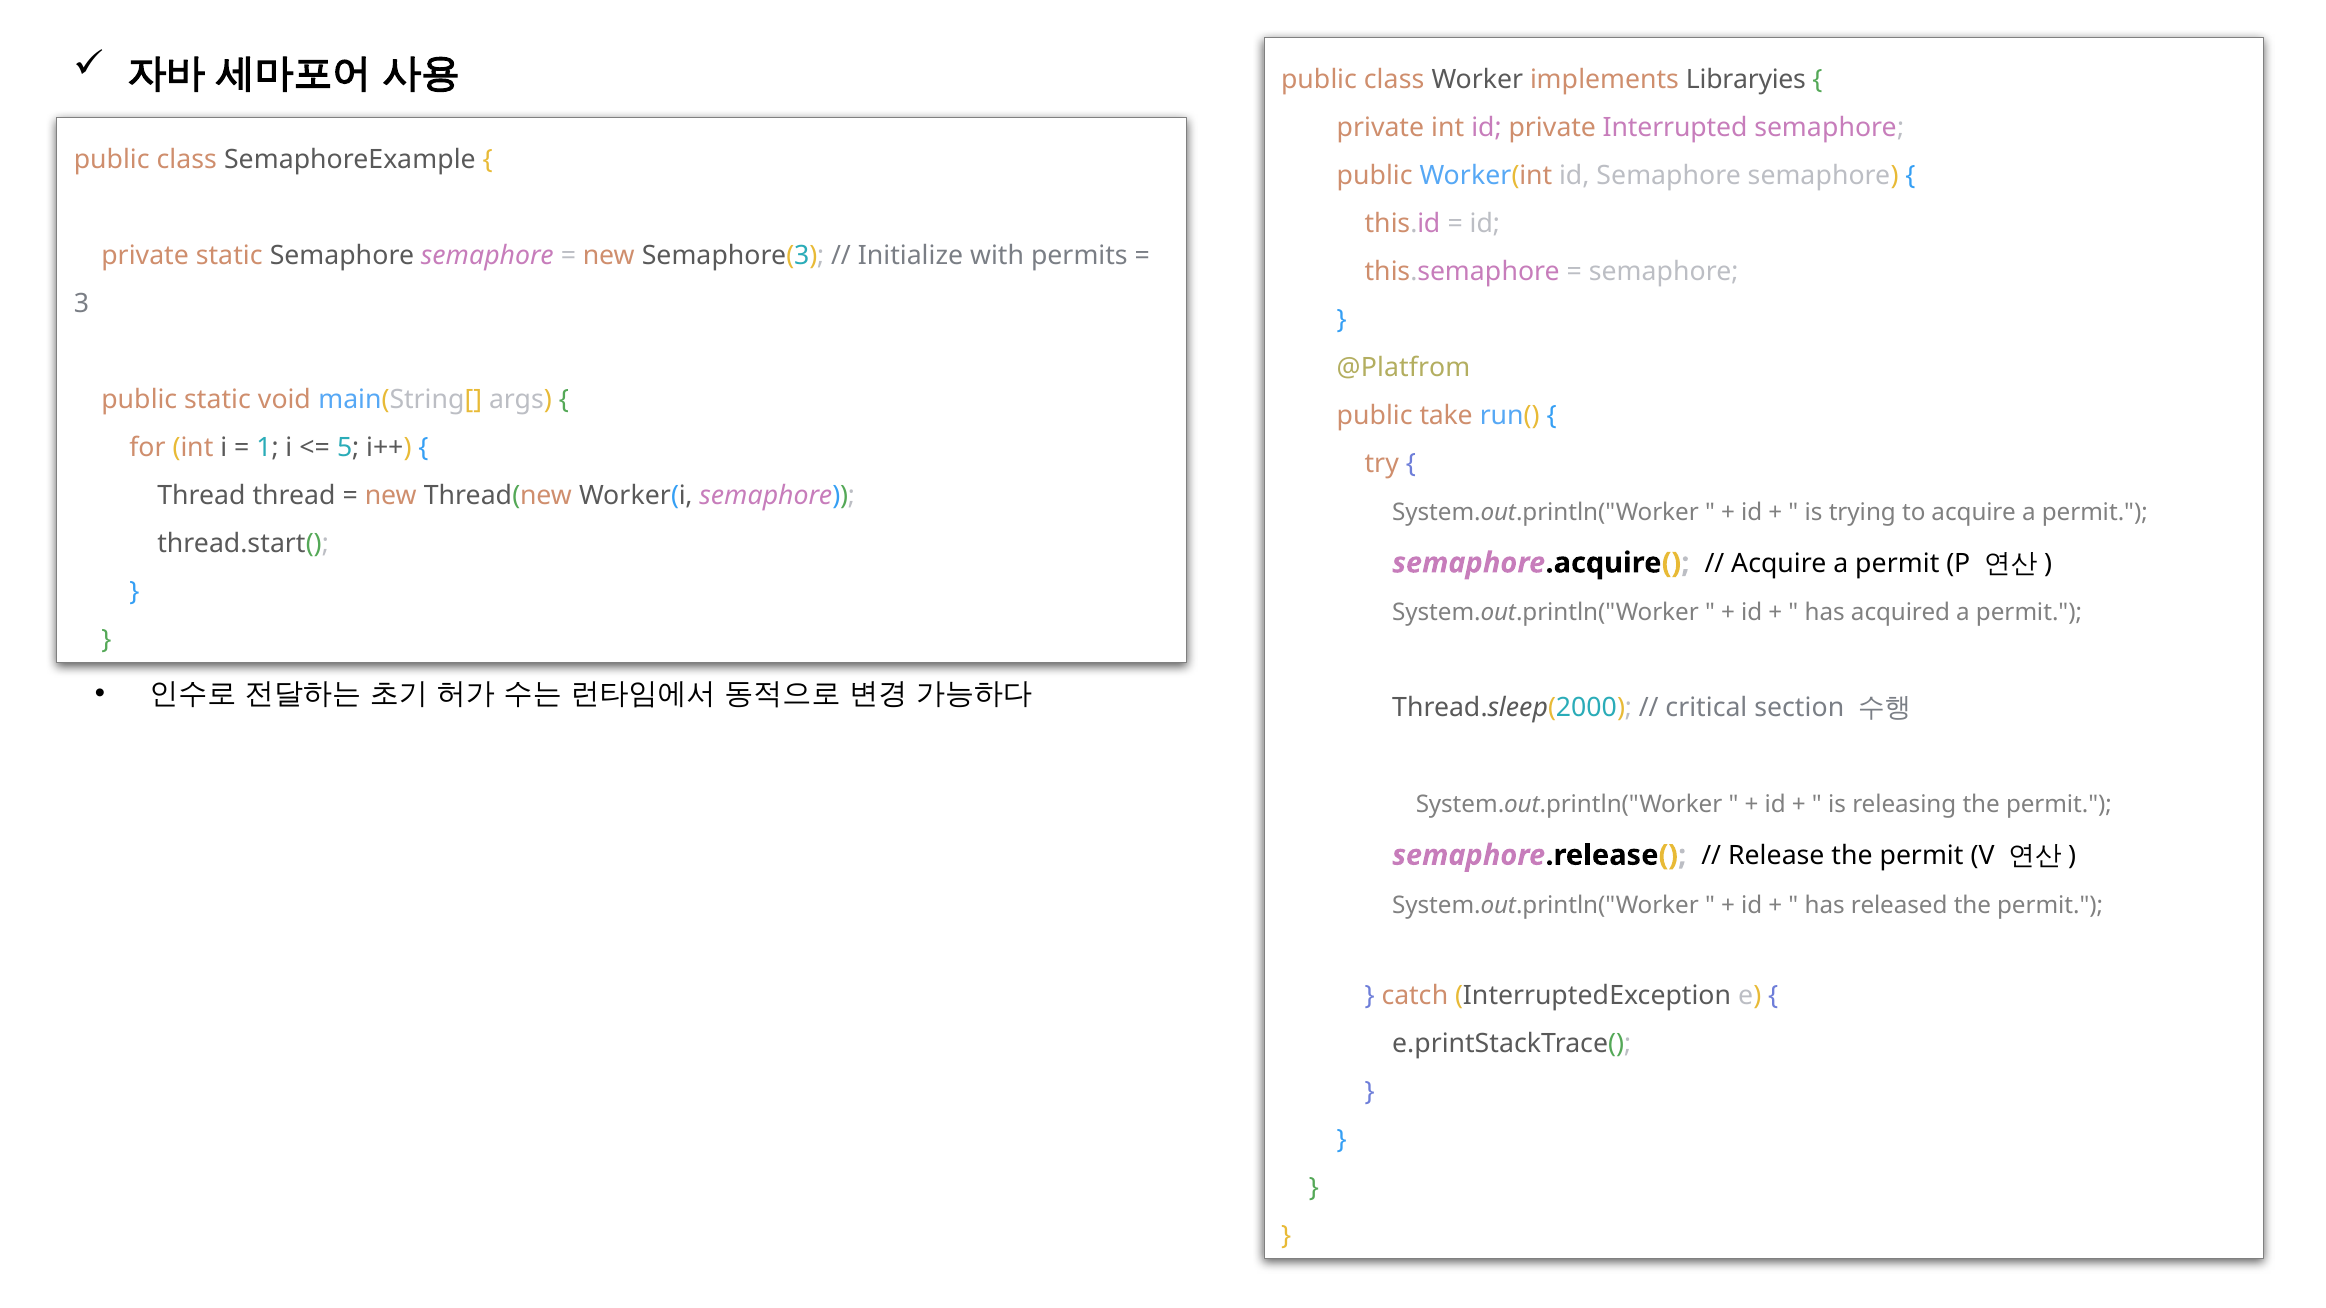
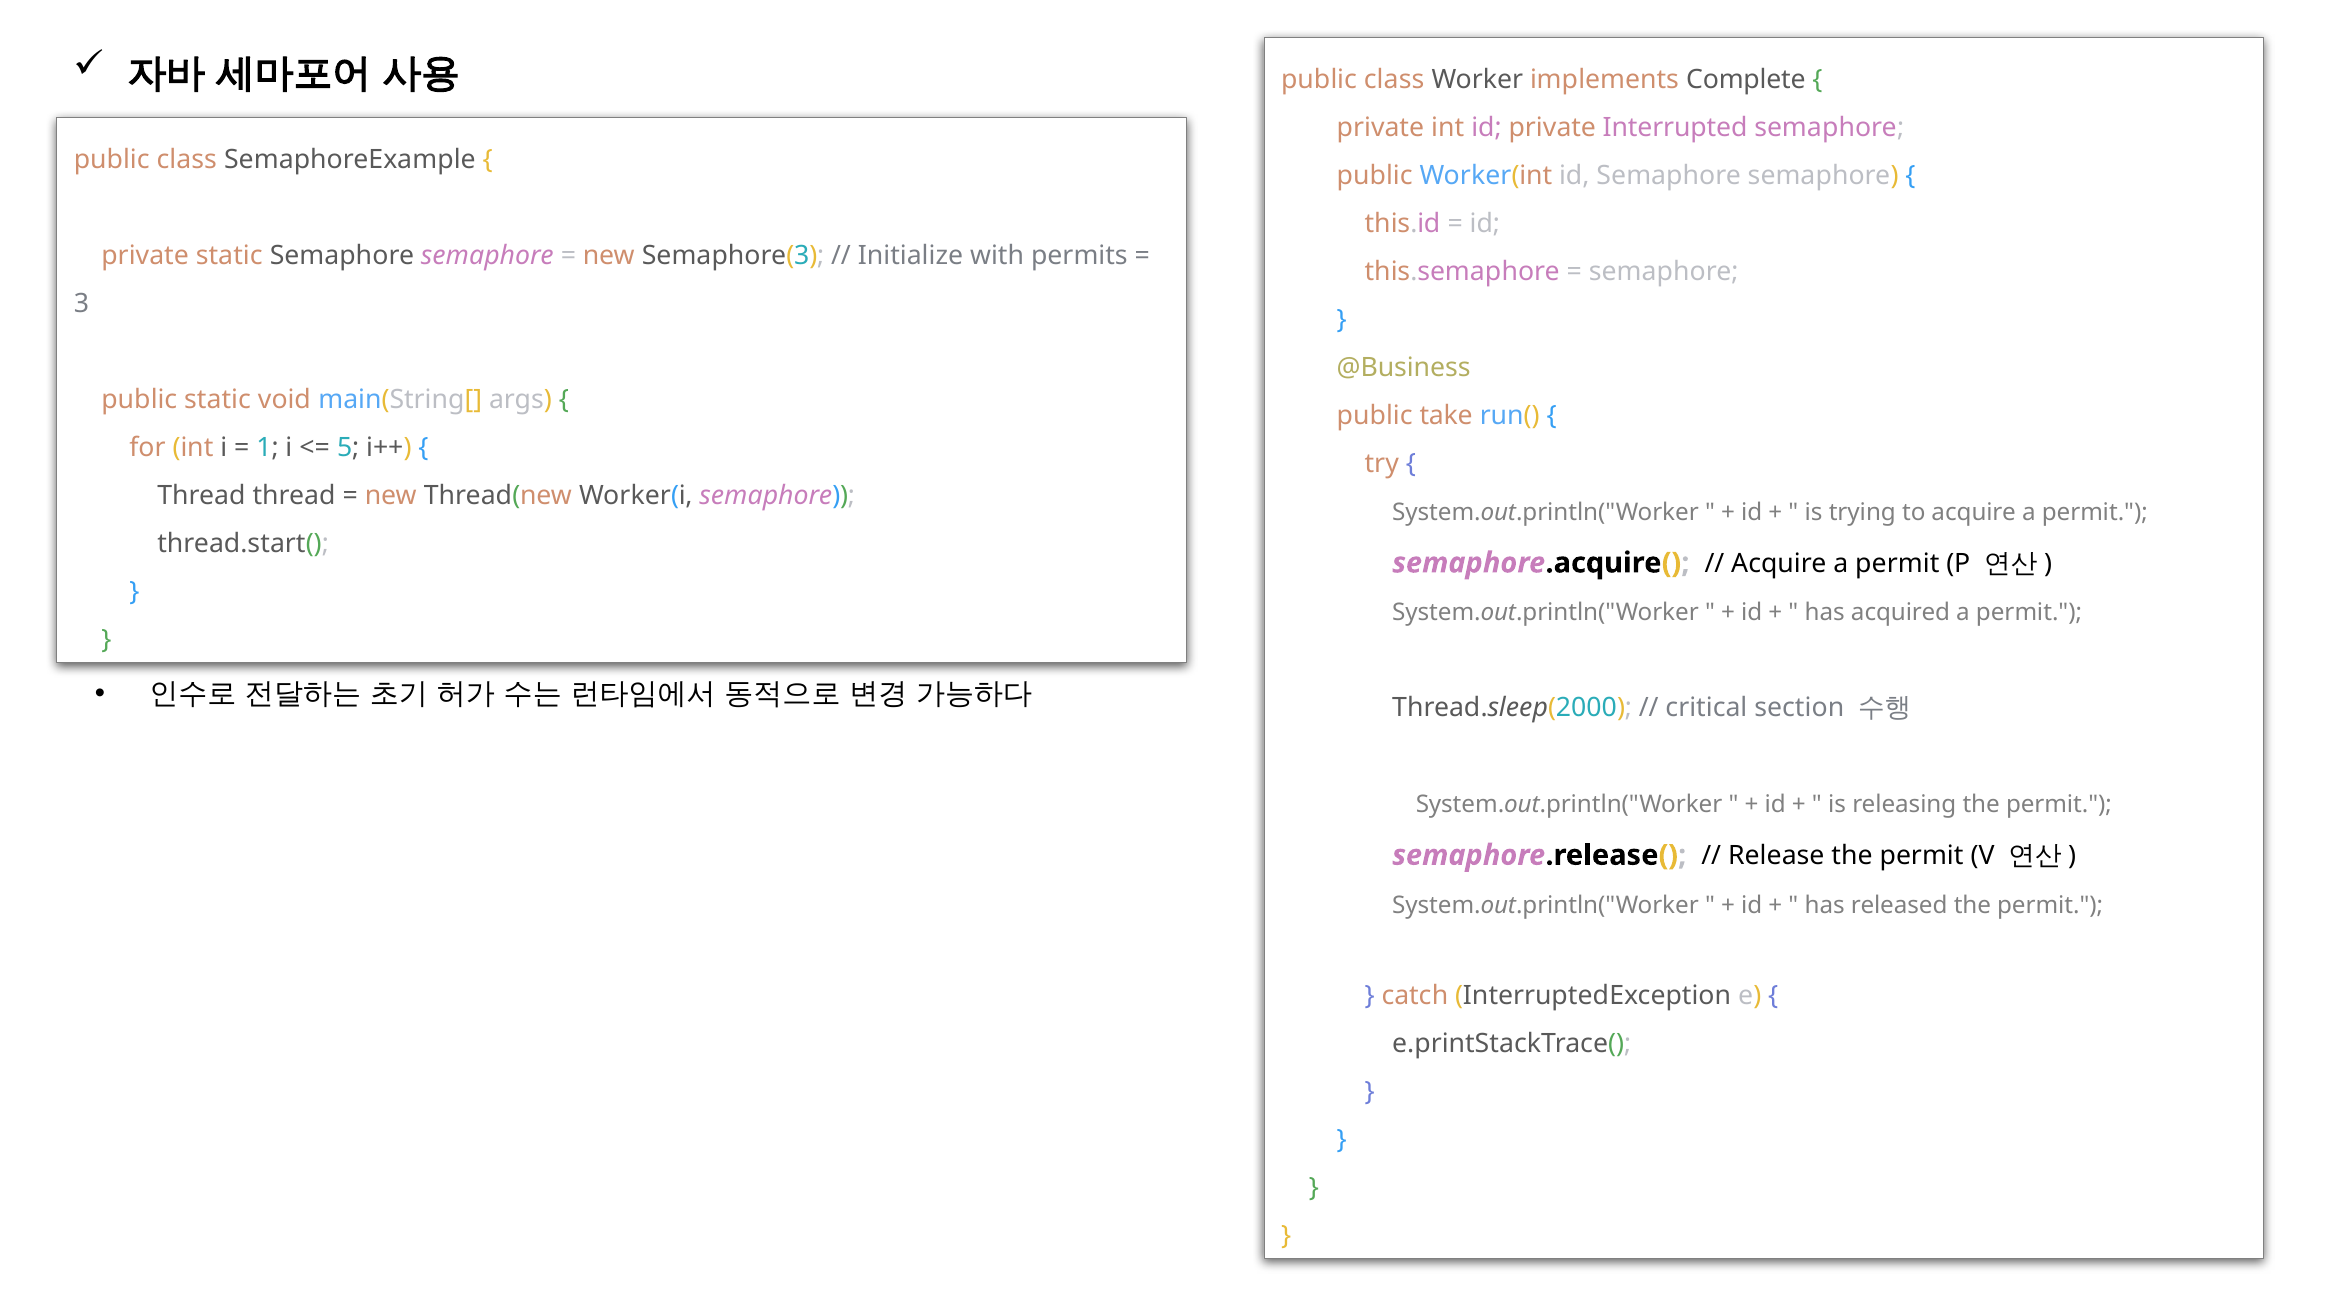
Libraryies: Libraryies -> Complete (1746, 80)
@Platfrom: @Platfrom -> @Business (1404, 368)
